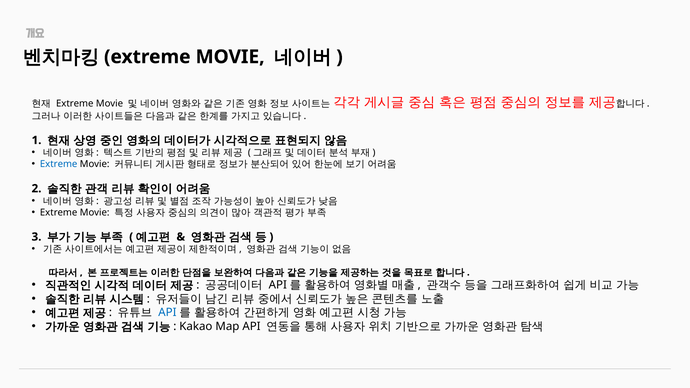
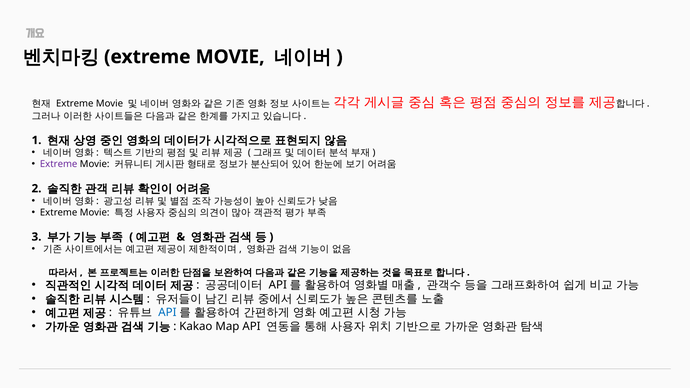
Extreme colour: blue -> purple (59, 164)
